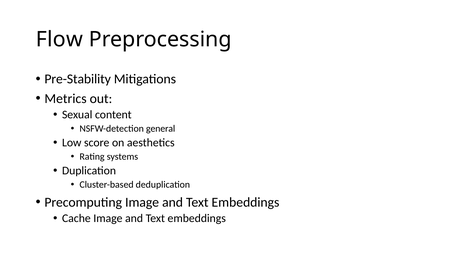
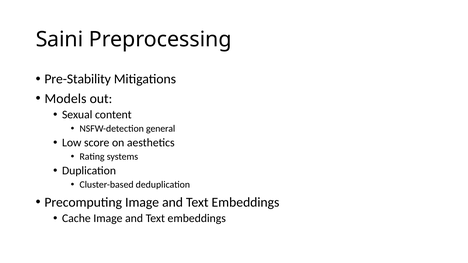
Flow: Flow -> Saini (59, 39)
Metrics: Metrics -> Models (65, 99)
